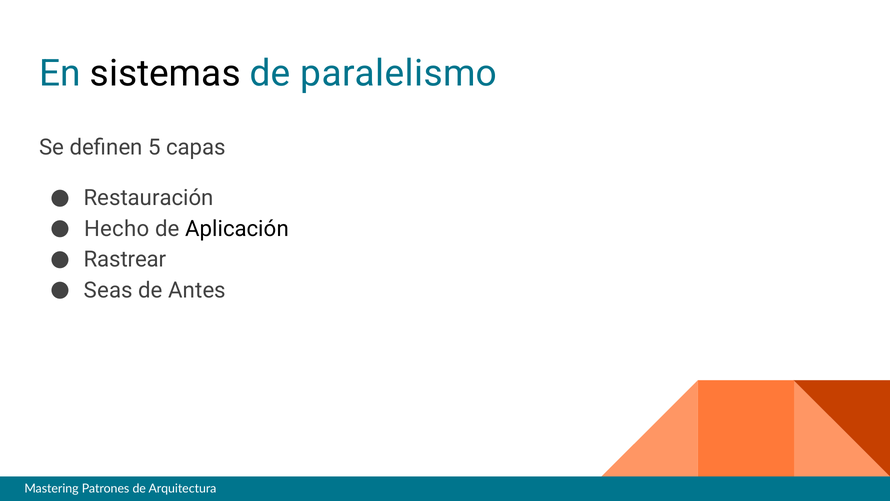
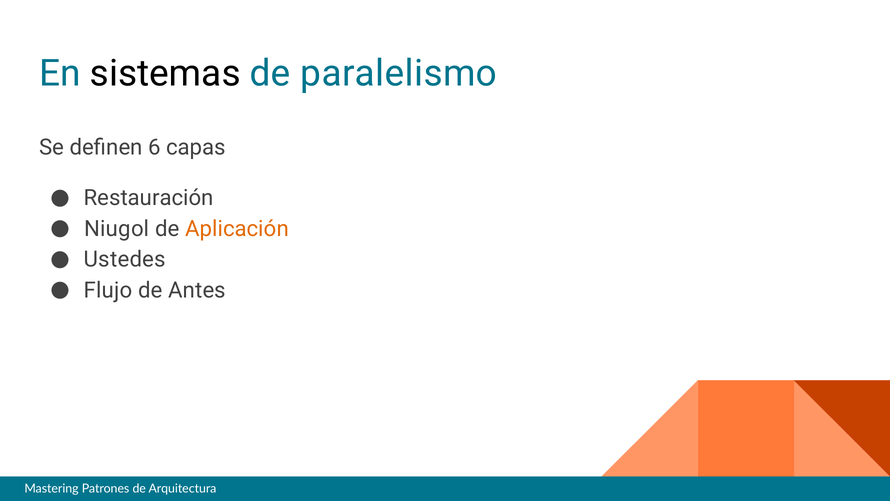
5: 5 -> 6 (154, 147)
Hecho: Hecho -> Niugol (117, 229)
Aplicación colour: black -> orange (237, 229)
Rastrear: Rastrear -> Ustedes (125, 259)
Seas: Seas -> Flujo (108, 290)
